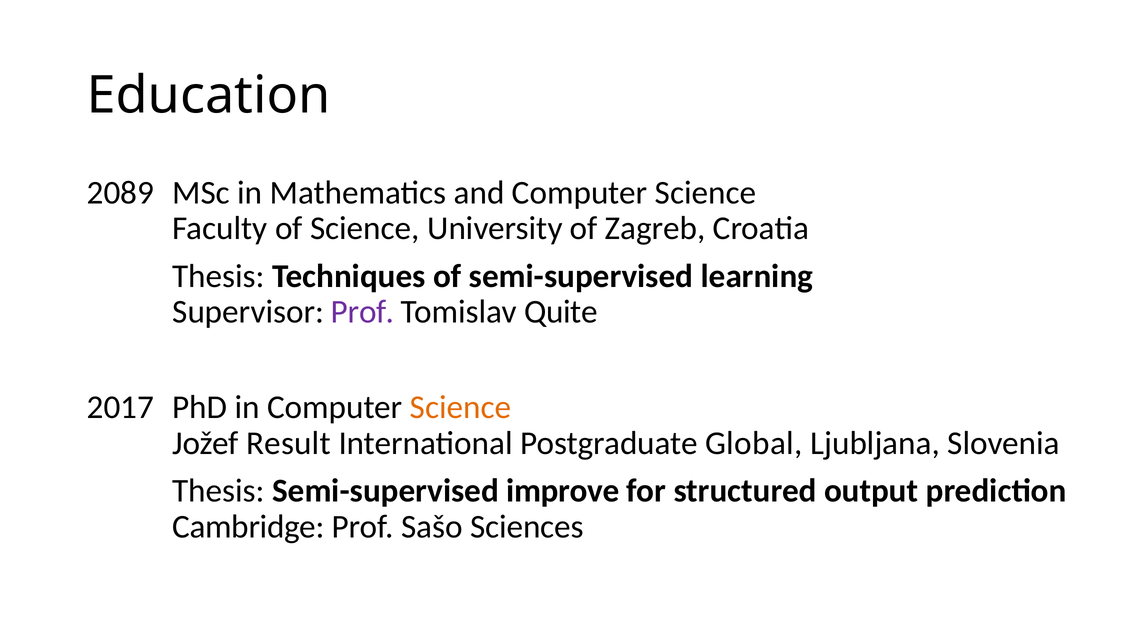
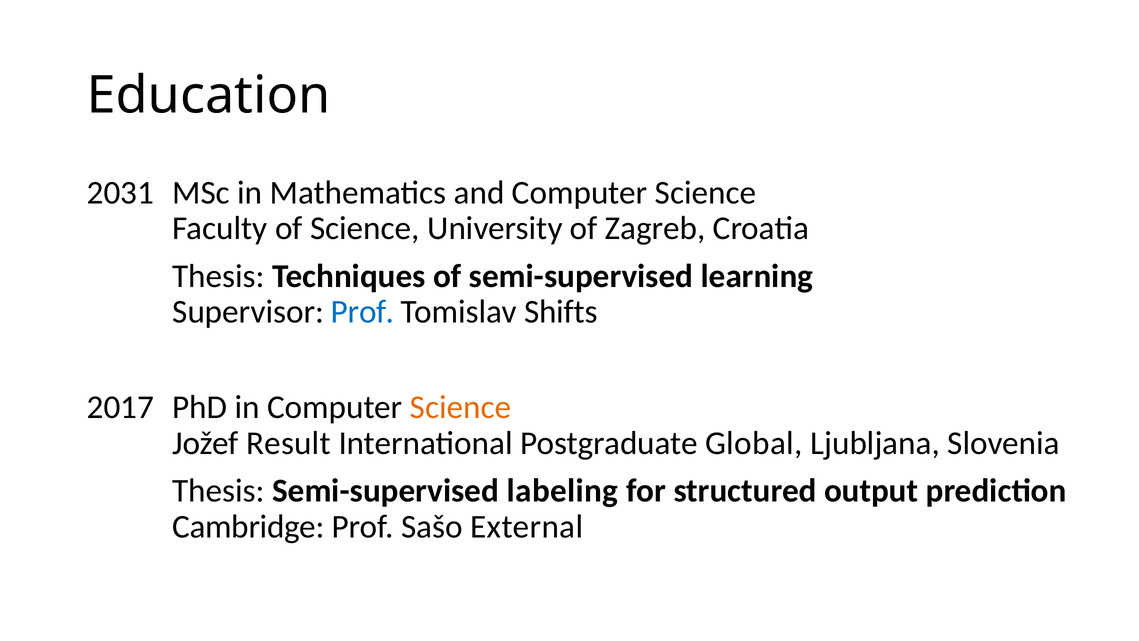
2089: 2089 -> 2031 (120, 193)
Prof colour: purple -> blue (363, 312)
Quite: Quite -> Shifts (561, 312)
improve: improve -> labeling (563, 491)
Sciences: Sciences -> External (527, 527)
